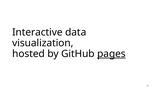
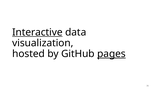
Interactive underline: none -> present (37, 32)
